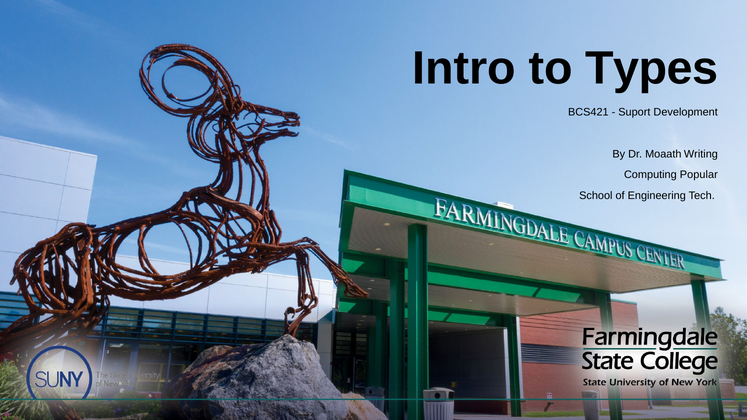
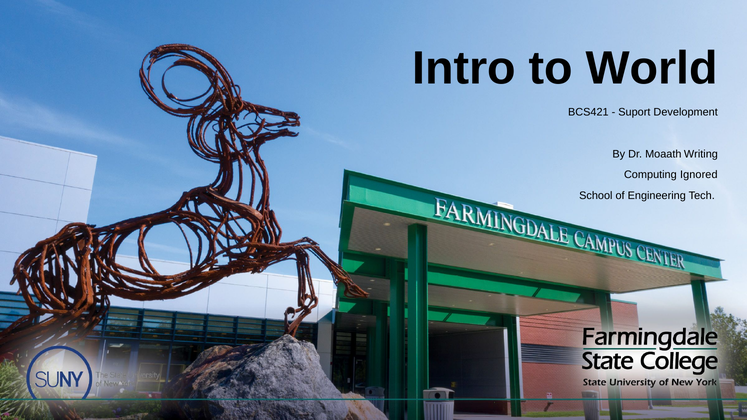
Types: Types -> World (652, 68)
Popular: Popular -> Ignored (699, 175)
